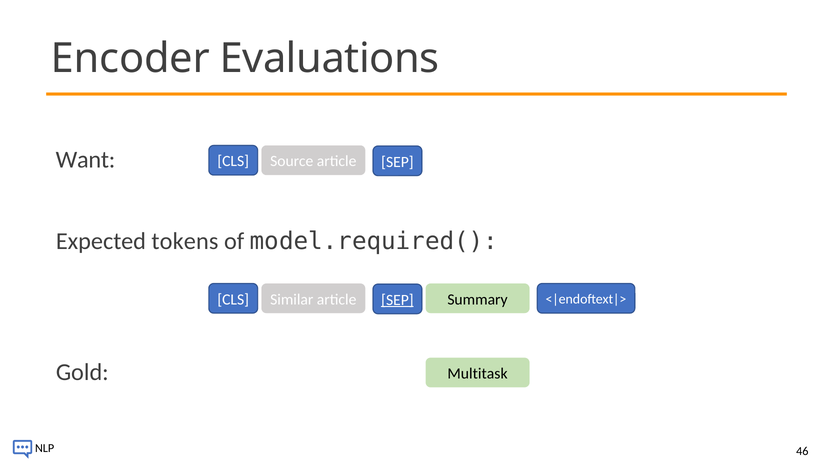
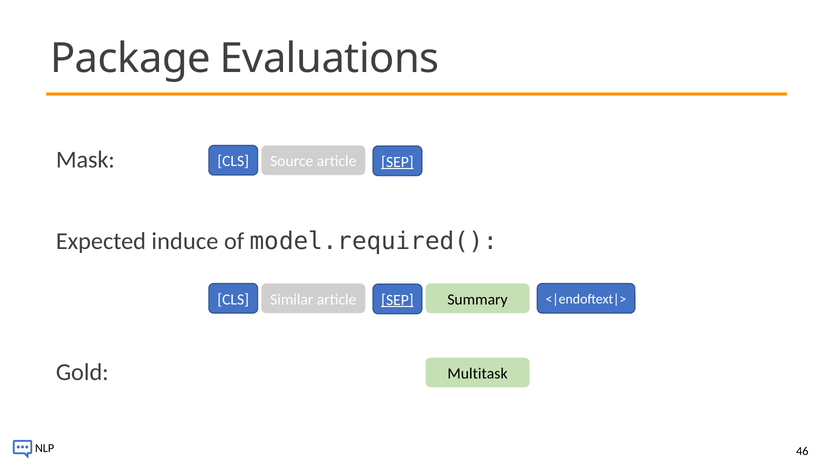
Encoder: Encoder -> Package (130, 59)
Want: Want -> Mask (85, 160)
SEP underline: none -> present (397, 162)
tokens: tokens -> induce (185, 242)
